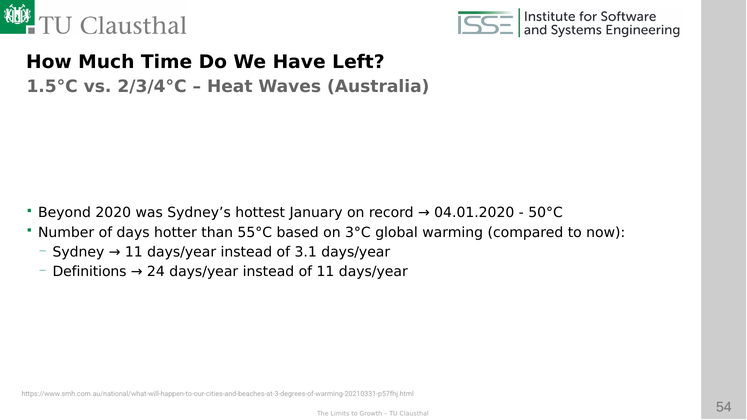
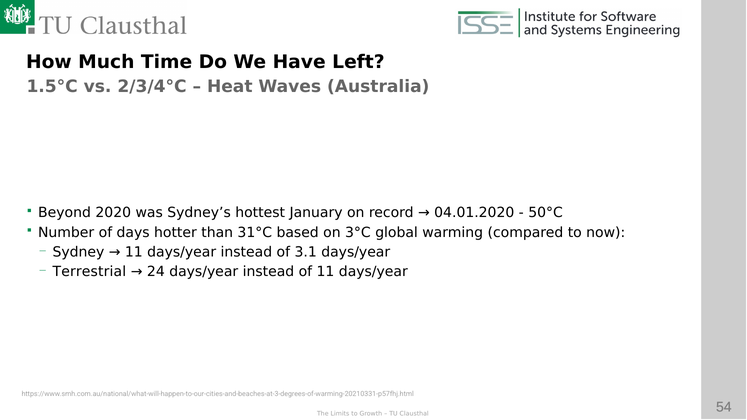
55°C: 55°C -> 31°C (255, 233)
Definitions: Definitions -> Terrestrial (89, 272)
